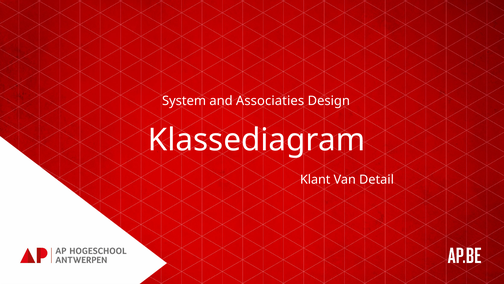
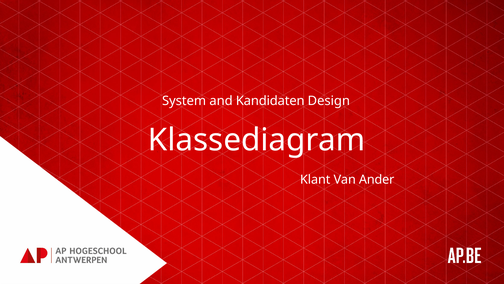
Associaties: Associaties -> Kandidaten (270, 101)
Detail: Detail -> Ander (377, 179)
